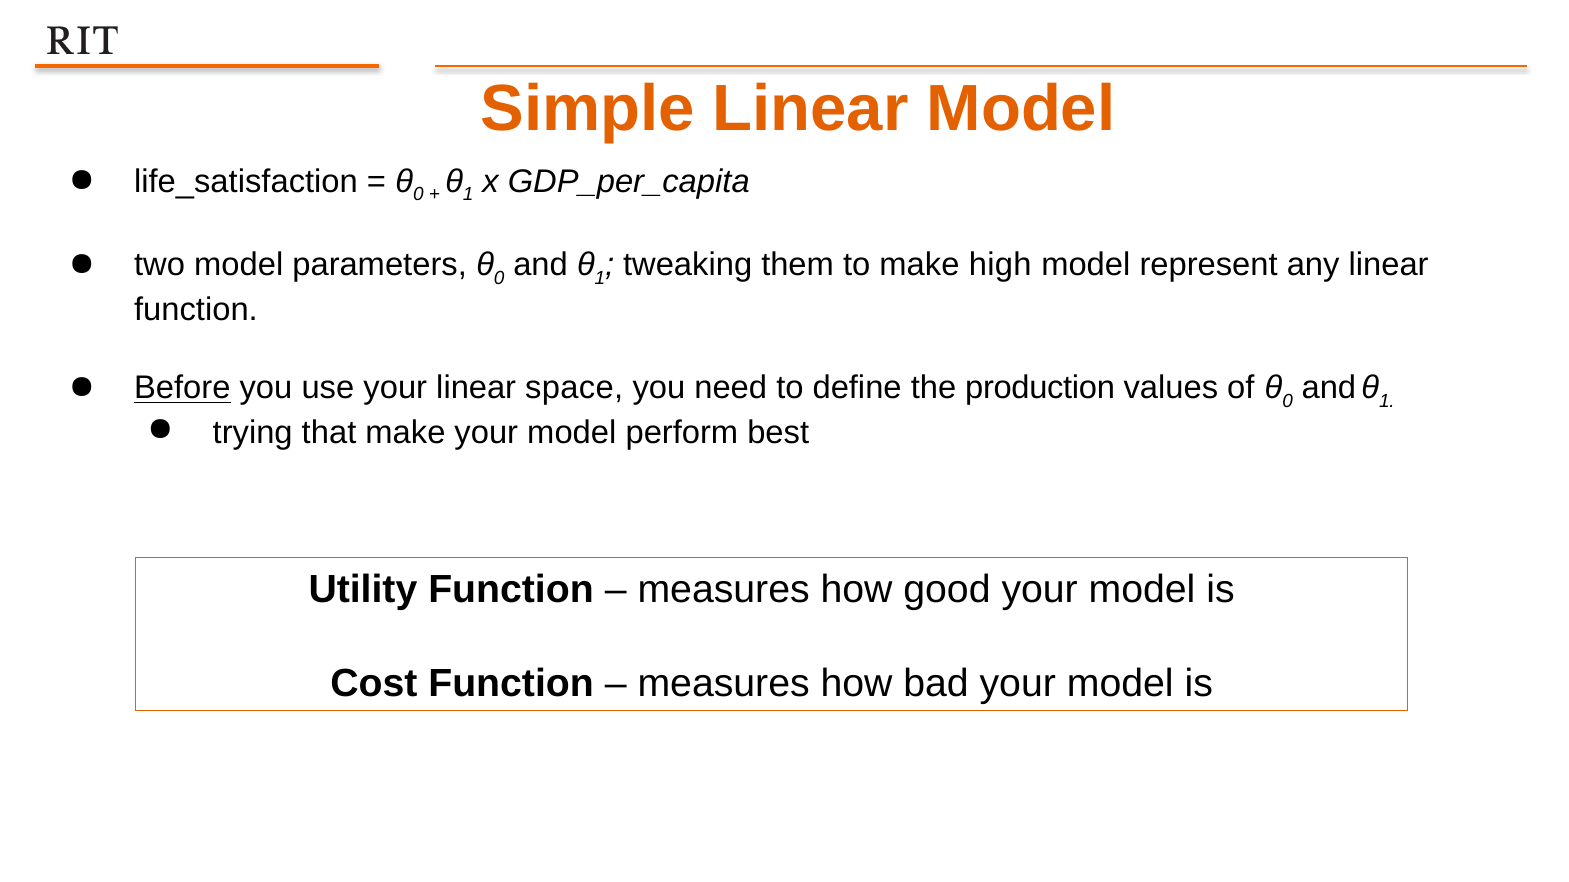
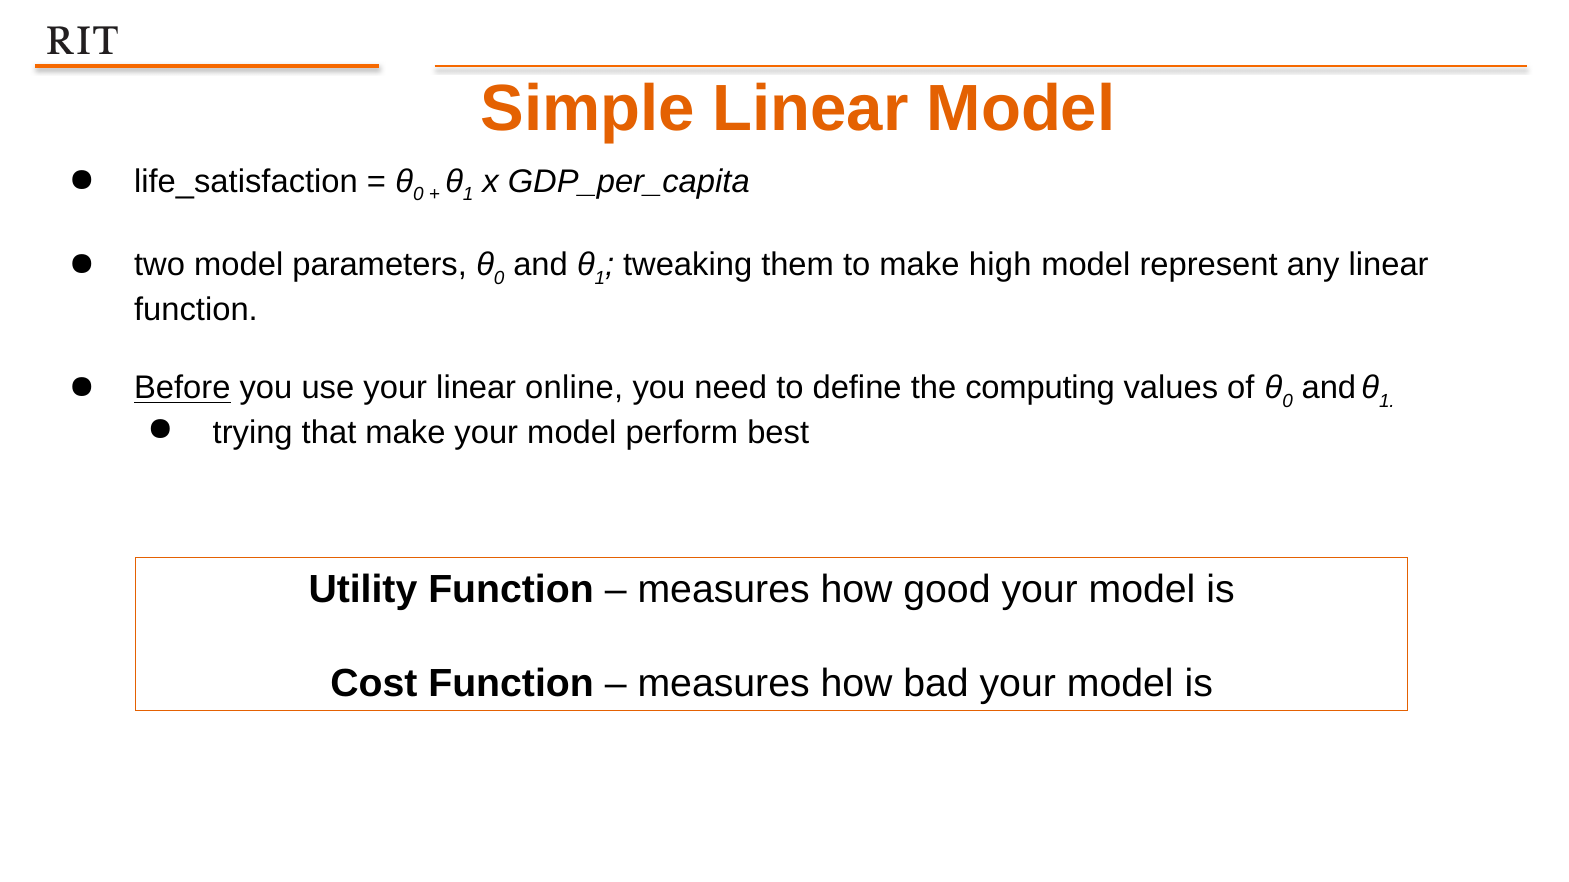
space: space -> online (574, 388)
production: production -> computing (1040, 388)
